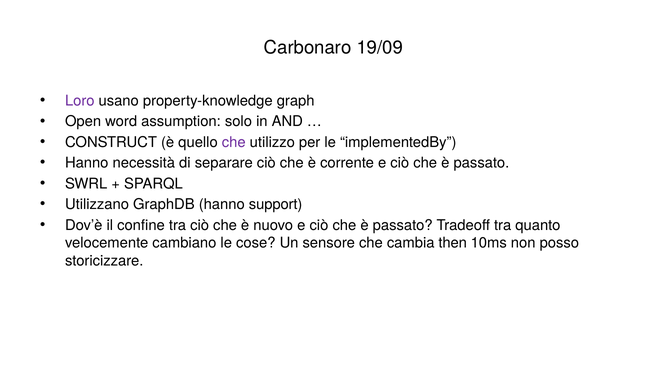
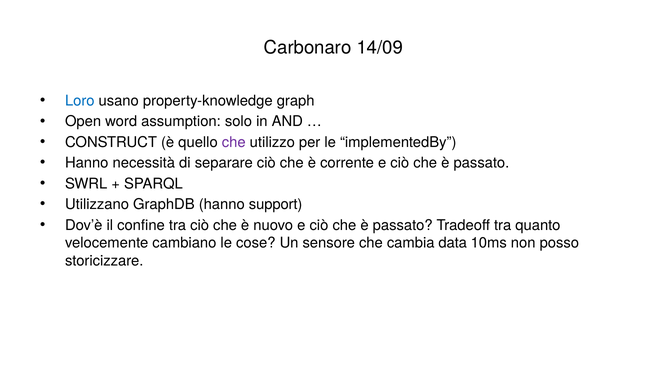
19/09: 19/09 -> 14/09 (380, 48)
Loro colour: purple -> blue (80, 101)
then: then -> data (453, 243)
